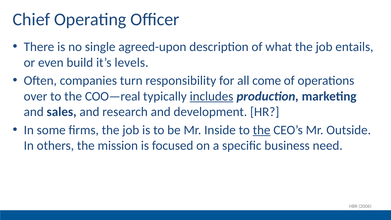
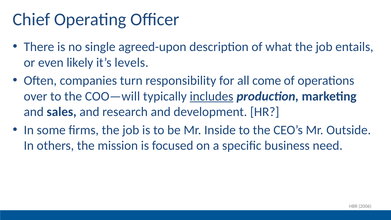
build: build -> likely (80, 62)
COO—real: COO—real -> COO—will (113, 96)
the underline: present -> none (262, 130)
